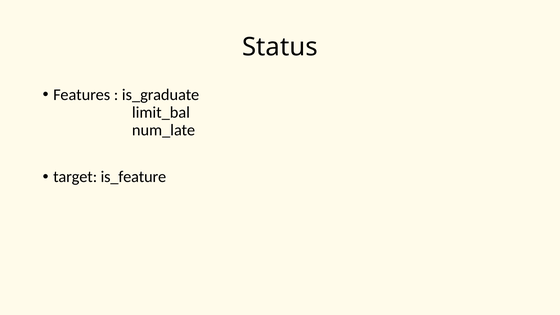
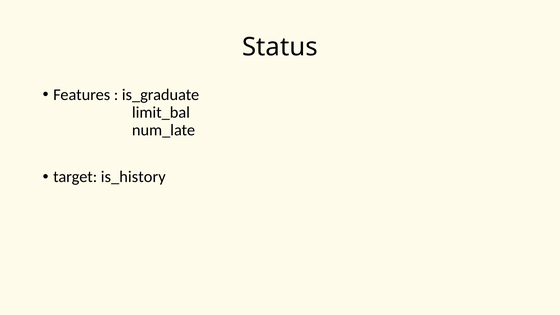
is_feature: is_feature -> is_history (133, 177)
